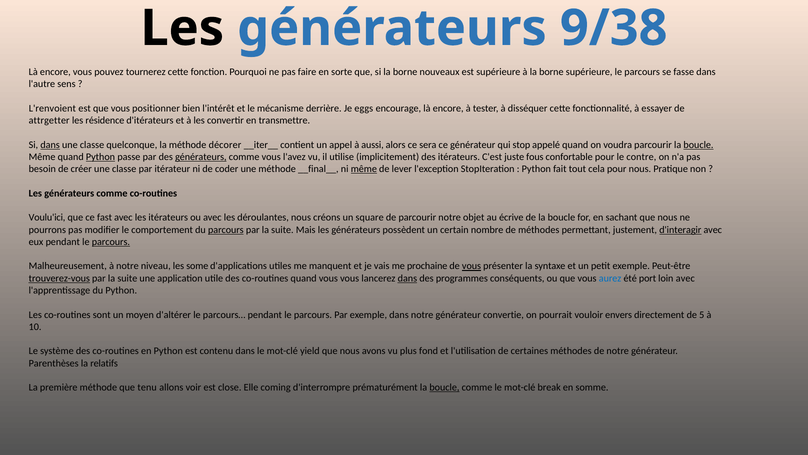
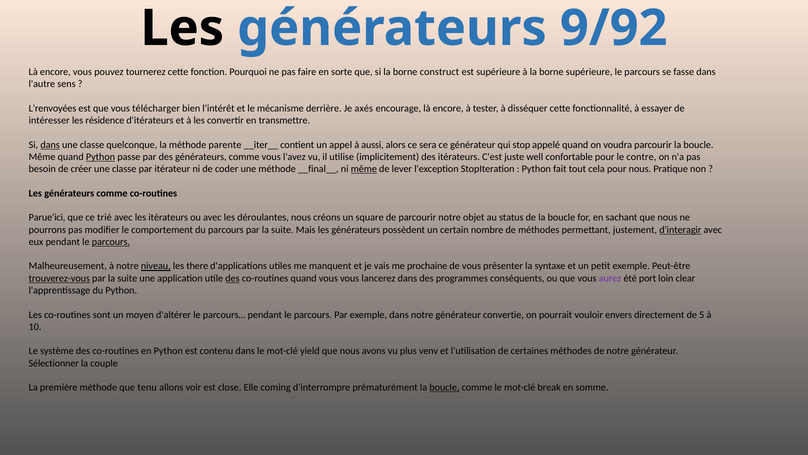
9/38: 9/38 -> 9/92 (614, 28)
nouveaux: nouveaux -> construct (440, 72)
L'renvoient: L'renvoient -> L'renvoyées (53, 108)
positionner: positionner -> télécharger (156, 108)
eggs: eggs -> axés (364, 108)
attrgetter: attrgetter -> intéresser (49, 120)
décorer: décorer -> parente (225, 145)
boucle underline: present -> none (698, 145)
générateurs underline: present -> none (201, 157)
fous: fous -> well (535, 157)
Voulu'ici: Voulu'ici -> Parue'ici (47, 217)
fast: fast -> trié (104, 217)
écrive: écrive -> status (511, 217)
parcours underline: present -> none (226, 230)
niveau underline: none -> present (156, 266)
some: some -> there (197, 266)
vous underline: present -> none (472, 266)
des underline: none -> present (232, 278)
dans underline: present -> none (407, 278)
aurez colour: blue -> purple (610, 278)
loin avec: avec -> clear (685, 278)
fond: fond -> venv (429, 351)
Parenthèses: Parenthèses -> Sélectionner (54, 363)
relatifs: relatifs -> couple (104, 363)
